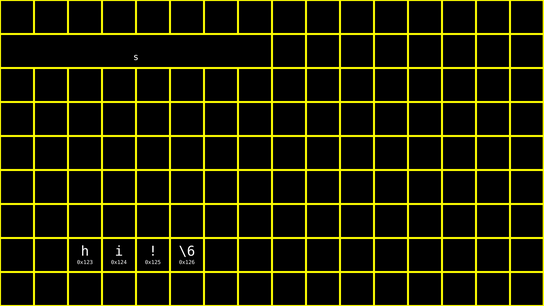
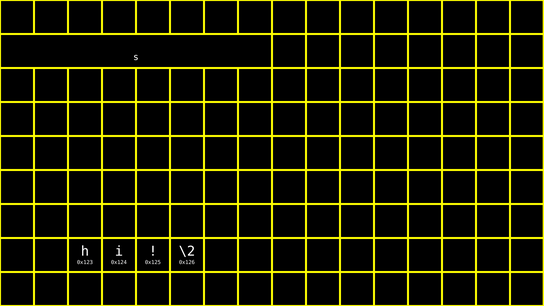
\6: \6 -> \2 (187, 251)
